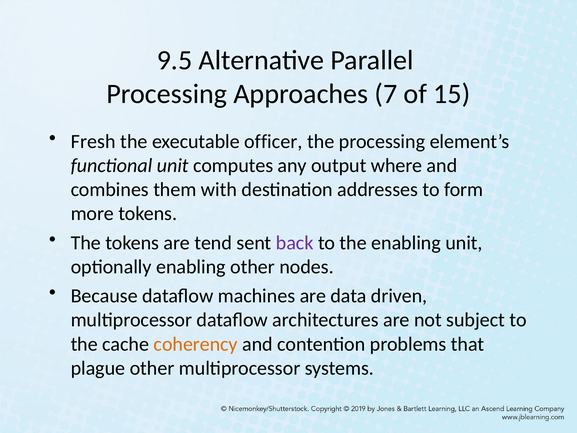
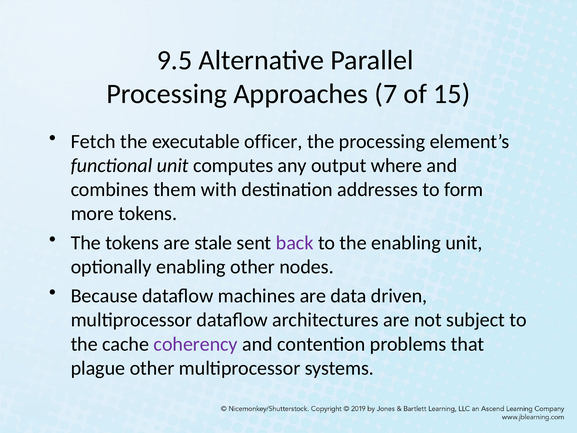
Fresh: Fresh -> Fetch (93, 141)
tend: tend -> stale (213, 243)
coherency colour: orange -> purple (196, 344)
